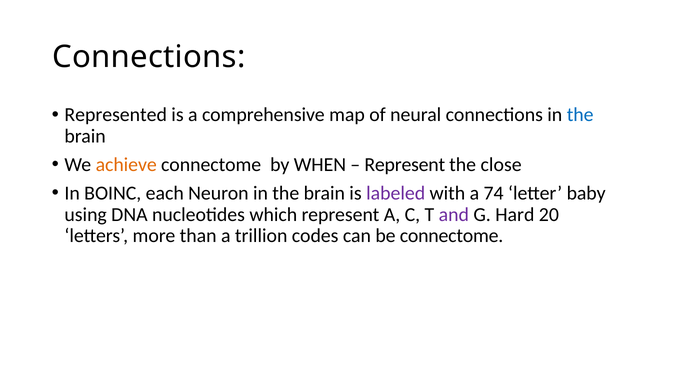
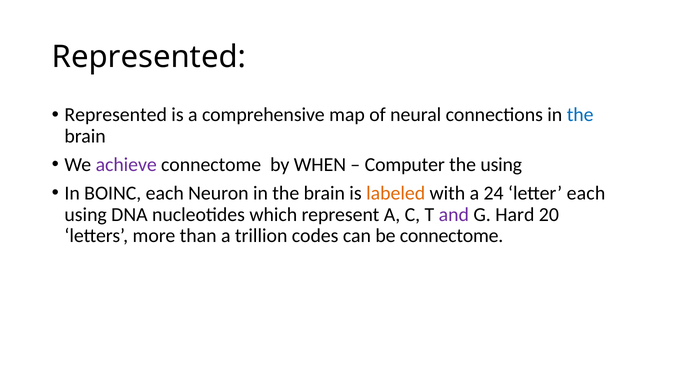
Connections: Connections -> Represented (149, 57)
achieve colour: orange -> purple (126, 165)
Represent: Represent -> Computer (405, 165)
the close: close -> using (501, 165)
labeled colour: purple -> orange (396, 193)
74: 74 -> 24 (494, 193)
letter baby: baby -> each (586, 193)
